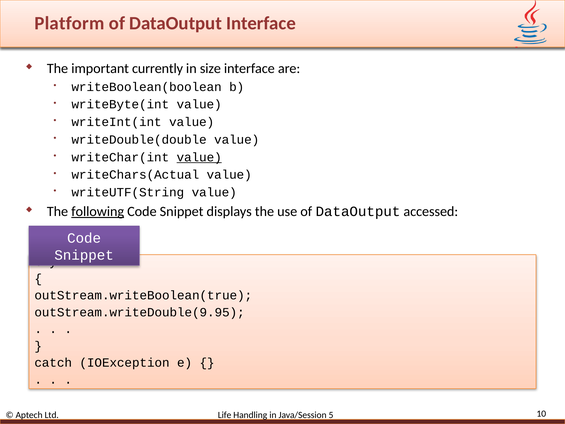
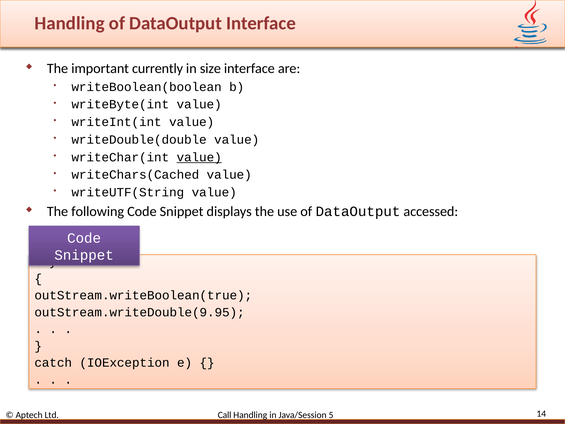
Platform: Platform -> Handling (70, 23)
writeChars(Actual: writeChars(Actual -> writeChars(Cached (135, 175)
following underline: present -> none (98, 211)
Life: Life -> Call (225, 415)
10: 10 -> 14 (541, 413)
